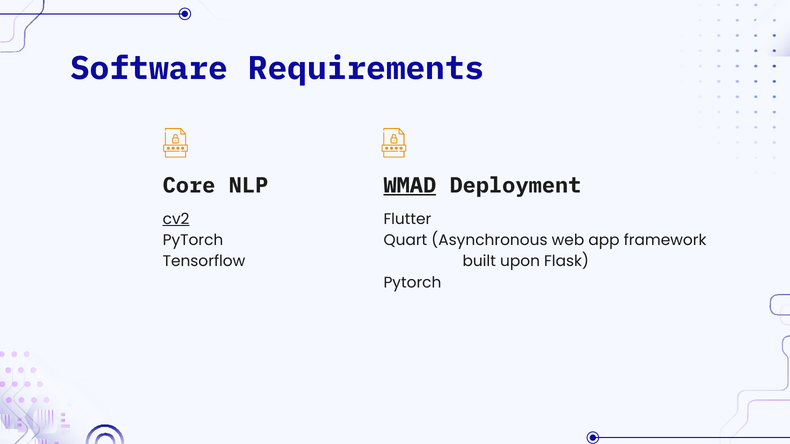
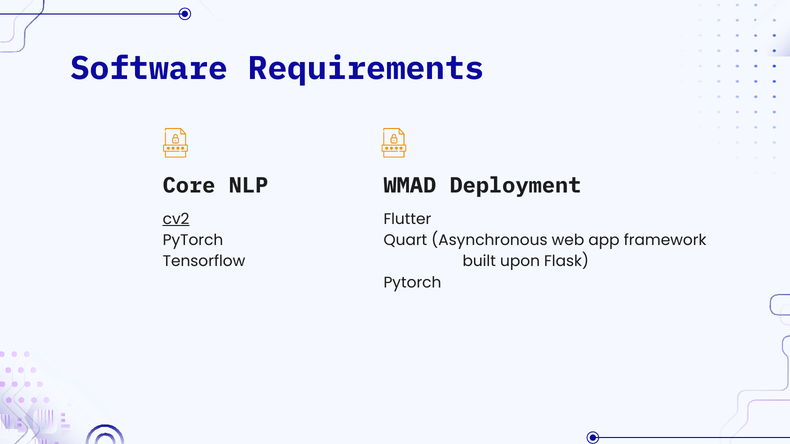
WMAD underline: present -> none (410, 186)
